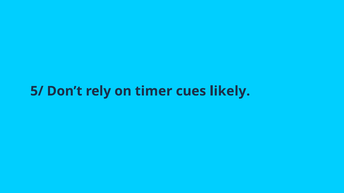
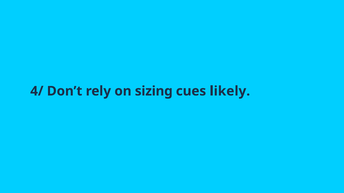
5/: 5/ -> 4/ (37, 91)
timer: timer -> sizing (154, 91)
